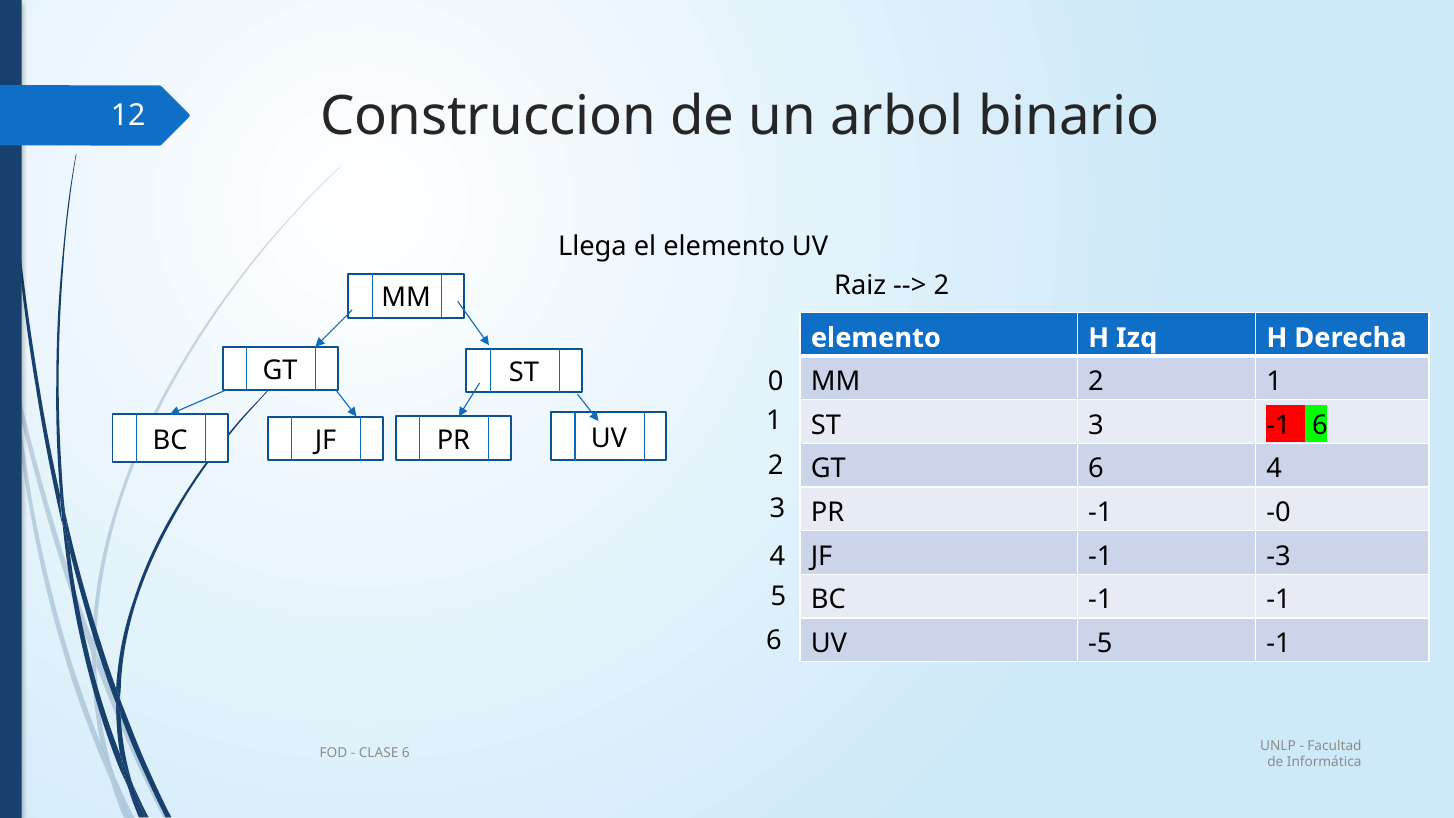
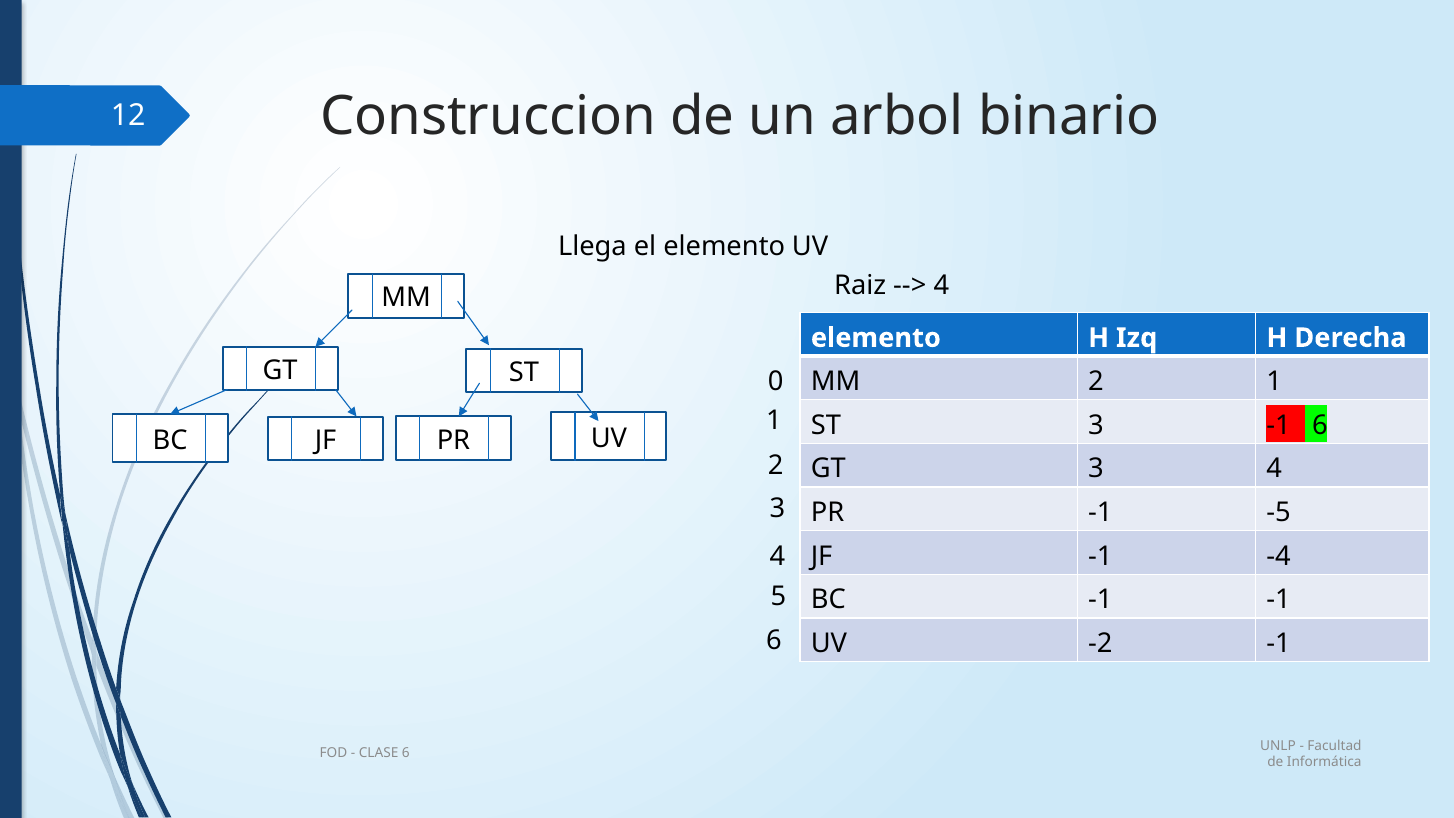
2: 2 -> 4 (941, 286)
GT 6: 6 -> 3 (1096, 469)
-0: -0 -> -5 (1279, 512)
-3: -3 -> -4 (1279, 556)
-5: -5 -> -2 (1100, 643)
